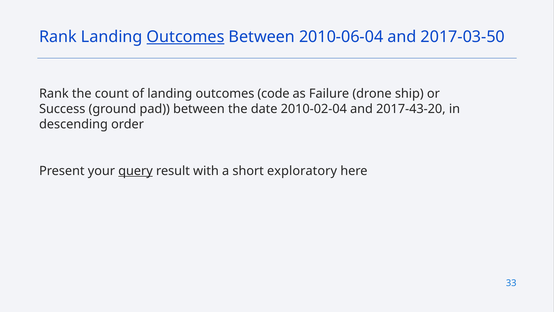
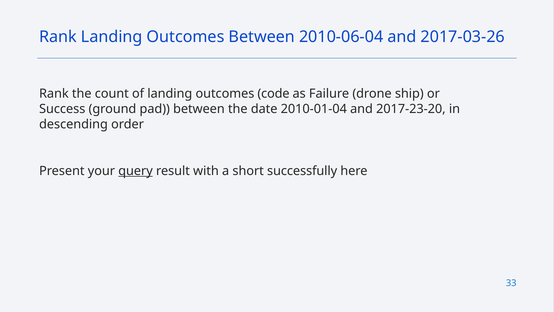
Outcomes underline: present -> none (186, 37)
2017-03-50: 2017-03-50 -> 2017-03-26 (463, 37)
2010-02-04: 2010-02-04 -> 2010-01-04 (314, 109)
2017-43-20: 2017-43-20 -> 2017-23-20 (411, 109)
exploratory: exploratory -> successfully (302, 171)
